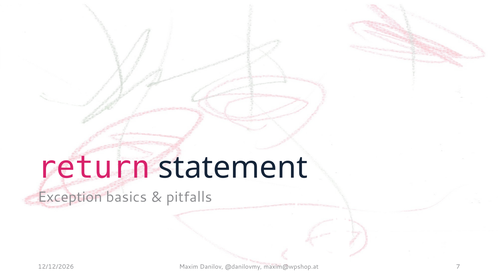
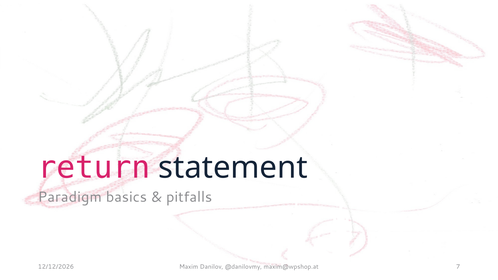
Exception: Exception -> Paradigm (70, 197)
